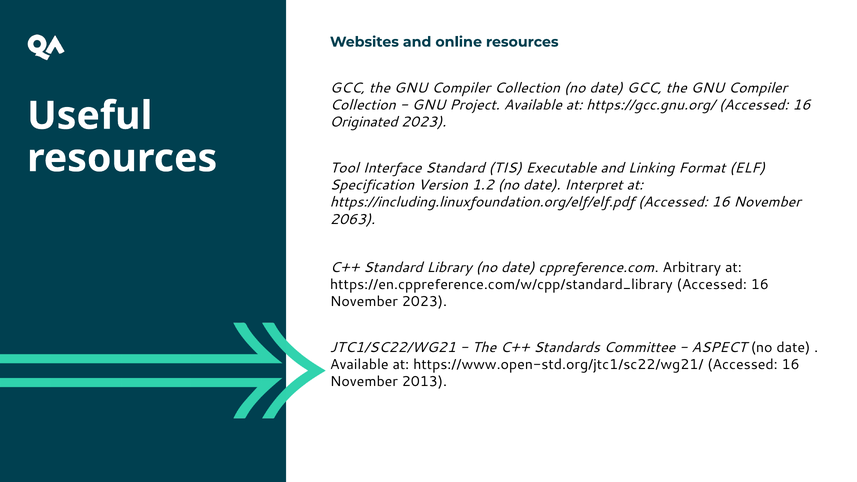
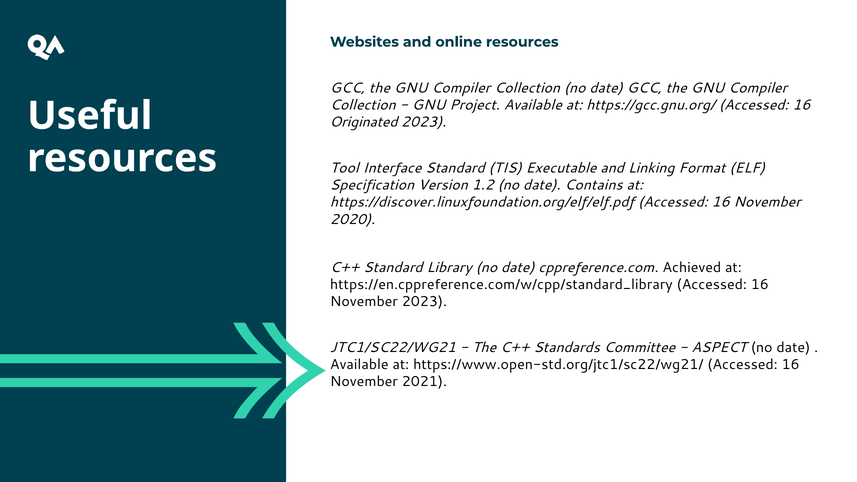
Interpret: Interpret -> Contains (594, 185)
https://including.linuxfoundation.org/elf/elf.pdf: https://including.linuxfoundation.org/elf/elf.pdf -> https://discover.linuxfoundation.org/elf/elf.pdf (482, 202)
2063: 2063 -> 2020 (353, 219)
Arbitrary: Arbitrary -> Achieved (692, 267)
2013: 2013 -> 2021 (424, 382)
